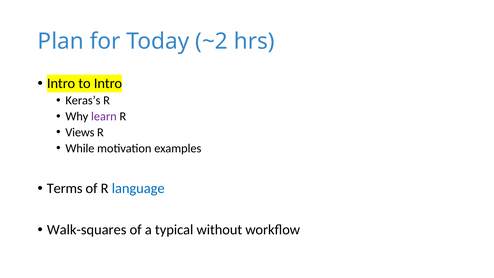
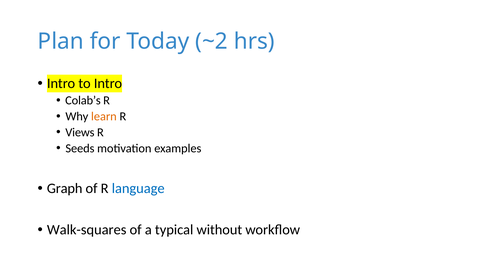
Keras’s: Keras’s -> Colab’s (83, 101)
learn colour: purple -> orange (104, 116)
While: While -> Seeds (80, 148)
Terms: Terms -> Graph (65, 188)
